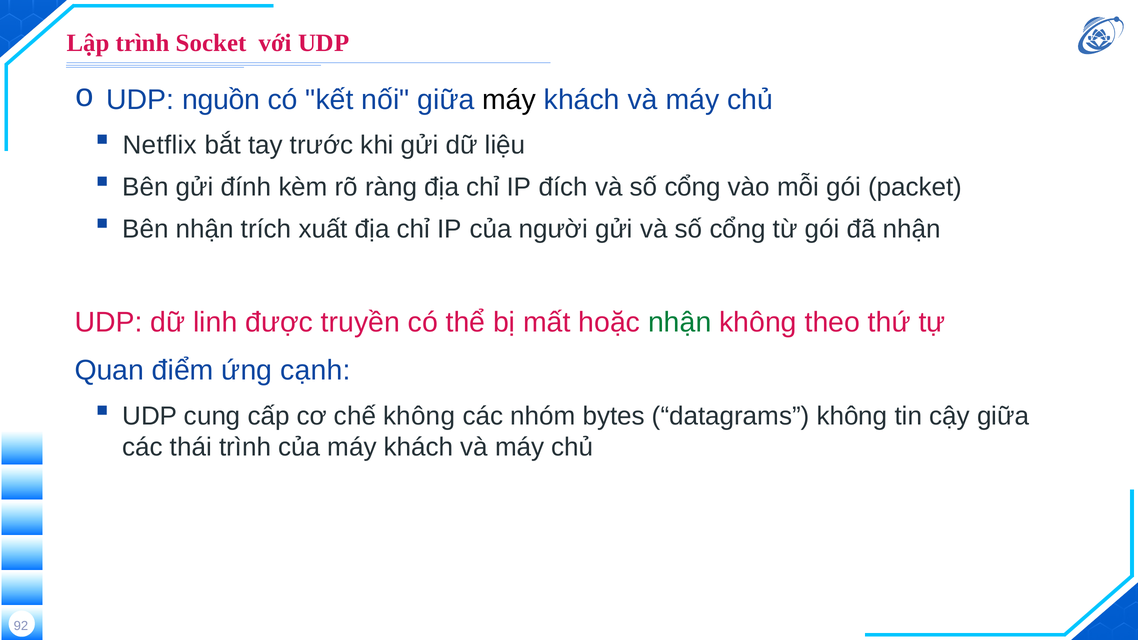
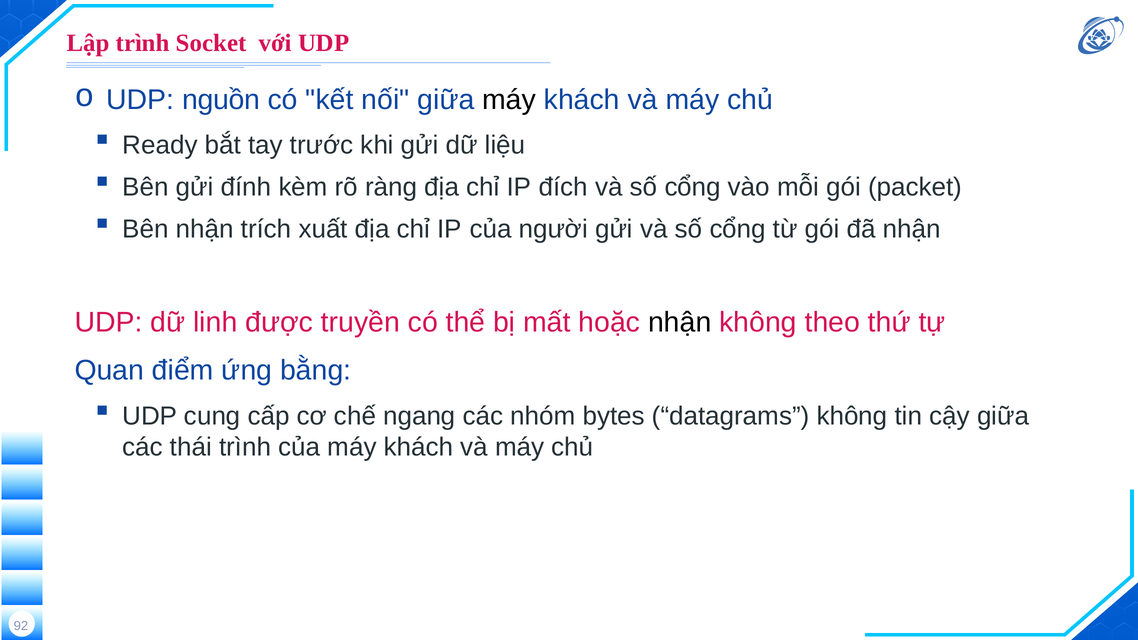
Netflix: Netflix -> Ready (160, 145)
nhận colour: green -> black (680, 322)
cạnh: cạnh -> bằng (316, 371)
chế không: không -> ngang (419, 416)
